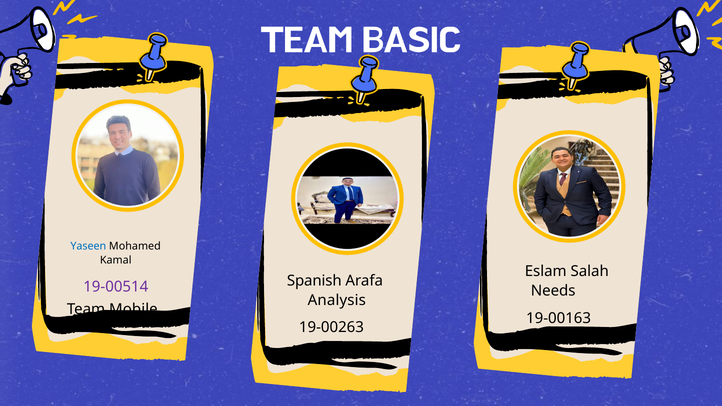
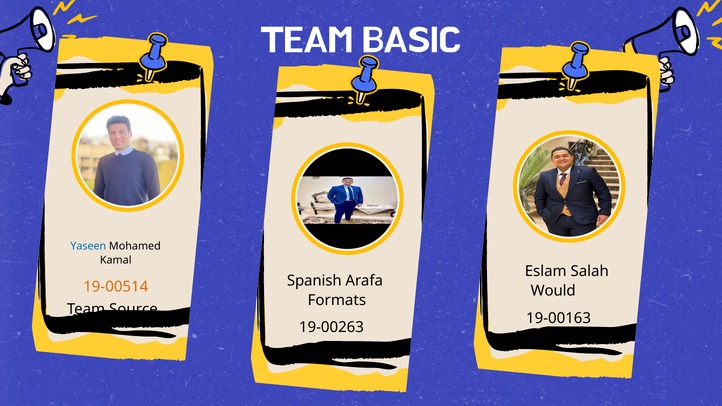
19-00514 colour: purple -> orange (116, 287)
Needs: Needs -> Would (553, 291)
Analysis: Analysis -> Formats (337, 300)
Mobile: Mobile -> Source (133, 309)
